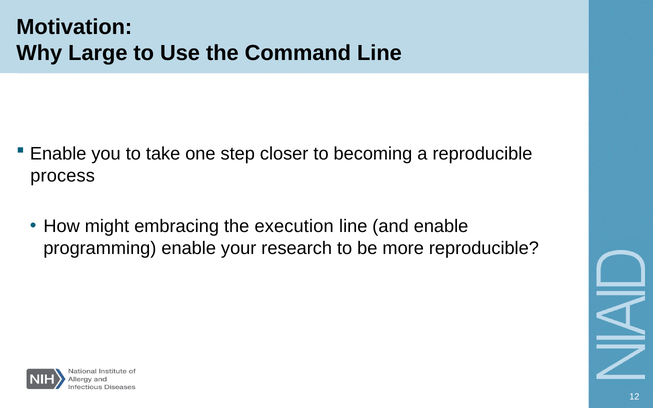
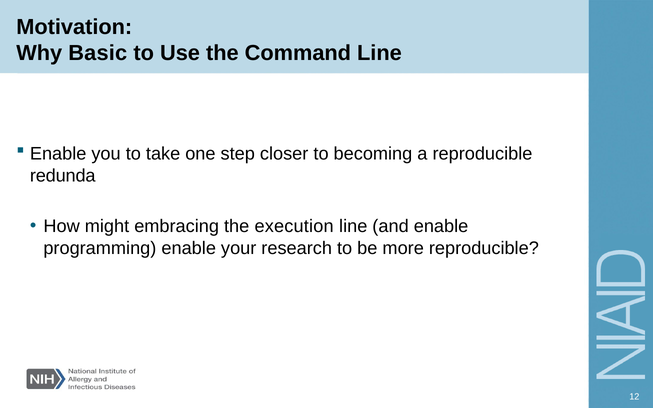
Large: Large -> Basic (98, 53)
process: process -> redunda (63, 176)
